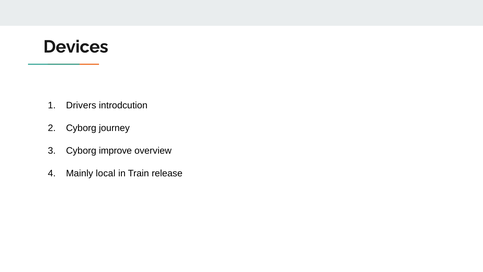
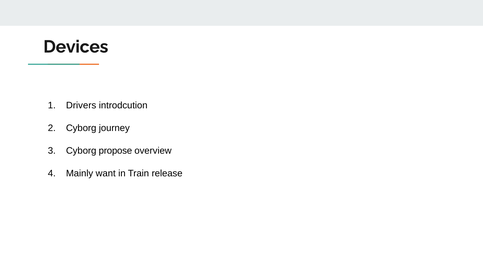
improve: improve -> propose (115, 151)
local: local -> want (106, 173)
